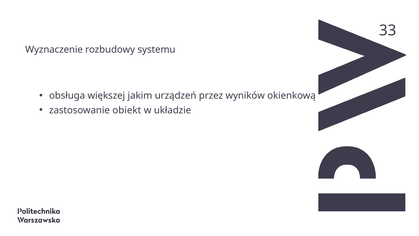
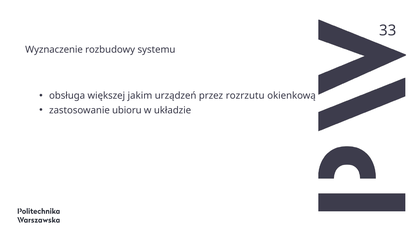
wyników: wyników -> rozrzutu (245, 96)
obiekt: obiekt -> ubioru (127, 110)
